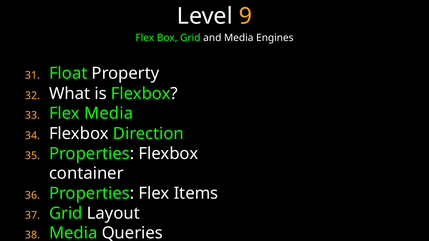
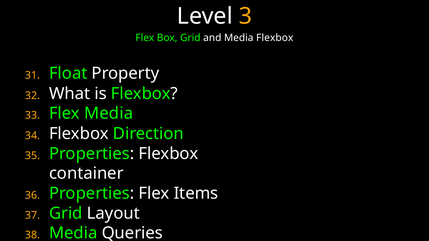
9: 9 -> 3 (245, 16)
Media Engines: Engines -> Flexbox (275, 38)
